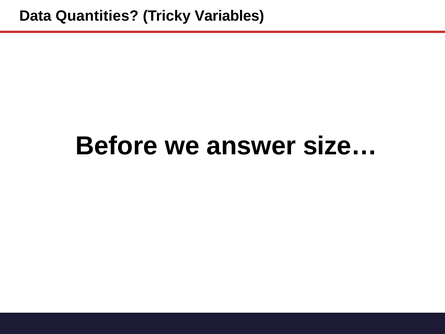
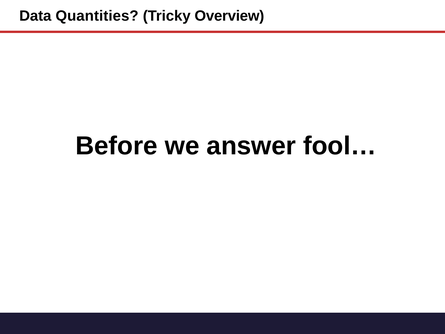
Variables: Variables -> Overview (229, 16)
size…: size… -> fool… (340, 146)
